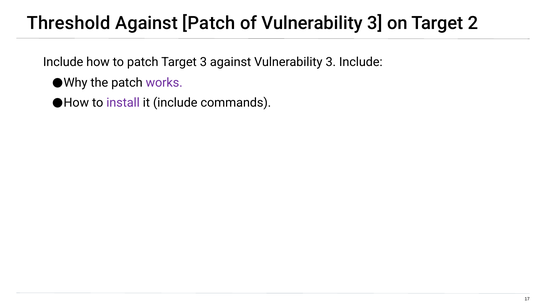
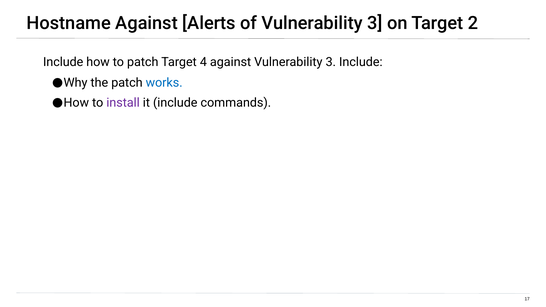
Threshold: Threshold -> Hostname (69, 23)
Against Patch: Patch -> Alerts (209, 23)
Target 3: 3 -> 4 (203, 62)
works colour: purple -> blue (164, 83)
